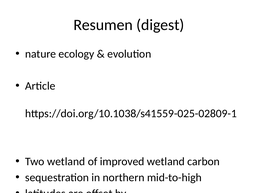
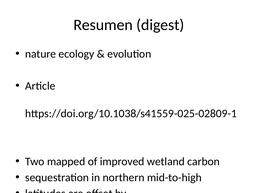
Two wetland: wetland -> mapped (66, 162)
